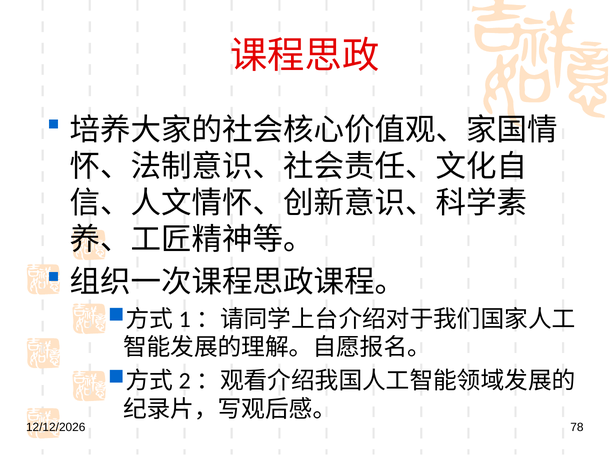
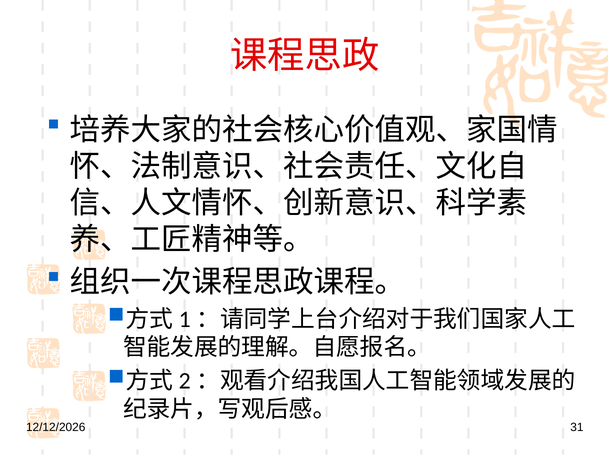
78: 78 -> 31 (577, 428)
